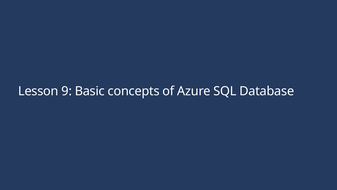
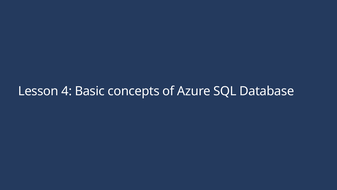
9: 9 -> 4 (67, 91)
